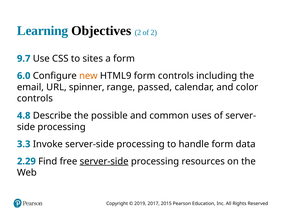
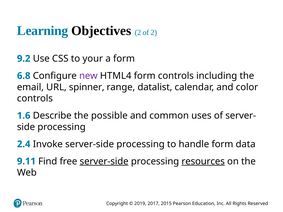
9.7: 9.7 -> 9.2 (24, 59)
sites: sites -> your (93, 59)
6.0: 6.0 -> 6.8 (24, 76)
new colour: orange -> purple (88, 76)
9: 9 -> 4 (129, 76)
passed: passed -> datalist (155, 87)
4.8: 4.8 -> 1.6 (24, 116)
3.3: 3.3 -> 2.4 (24, 144)
2.29: 2.29 -> 9.11 (26, 161)
resources underline: none -> present (203, 161)
